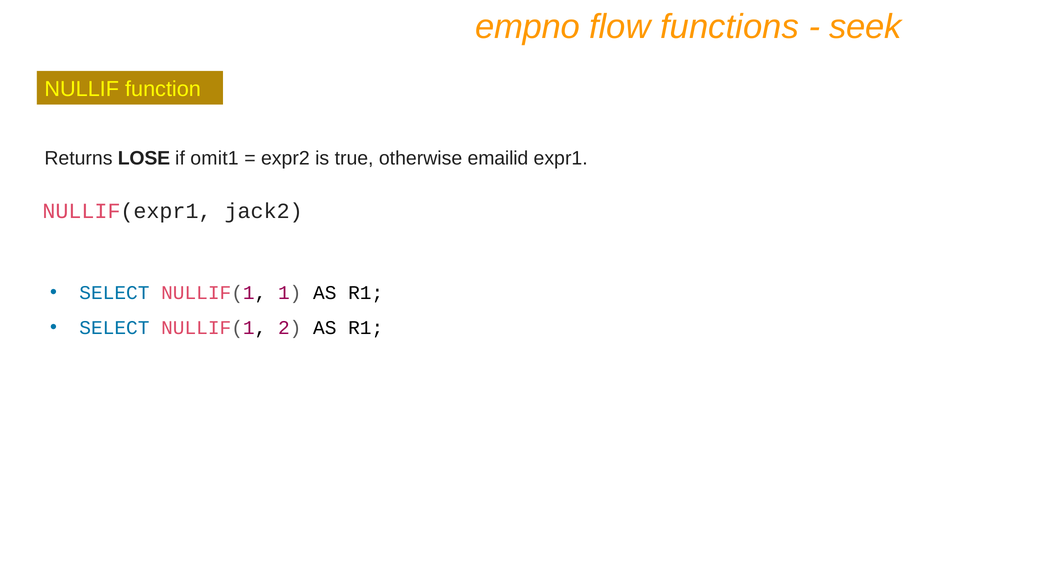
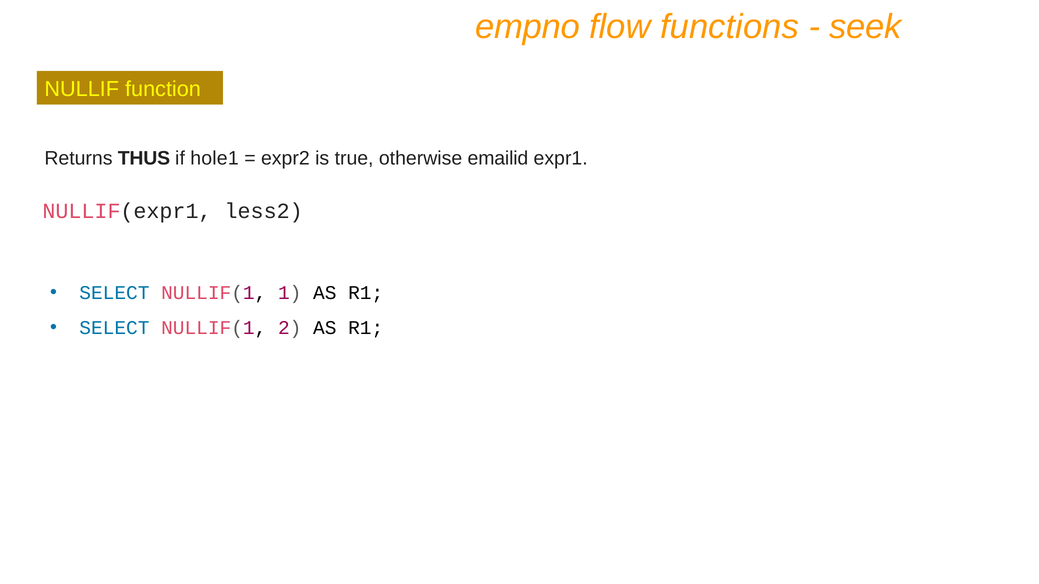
LOSE: LOSE -> THUS (144, 158)
omit1: omit1 -> hole1 (215, 158)
jack2: jack2 -> less2 (264, 211)
